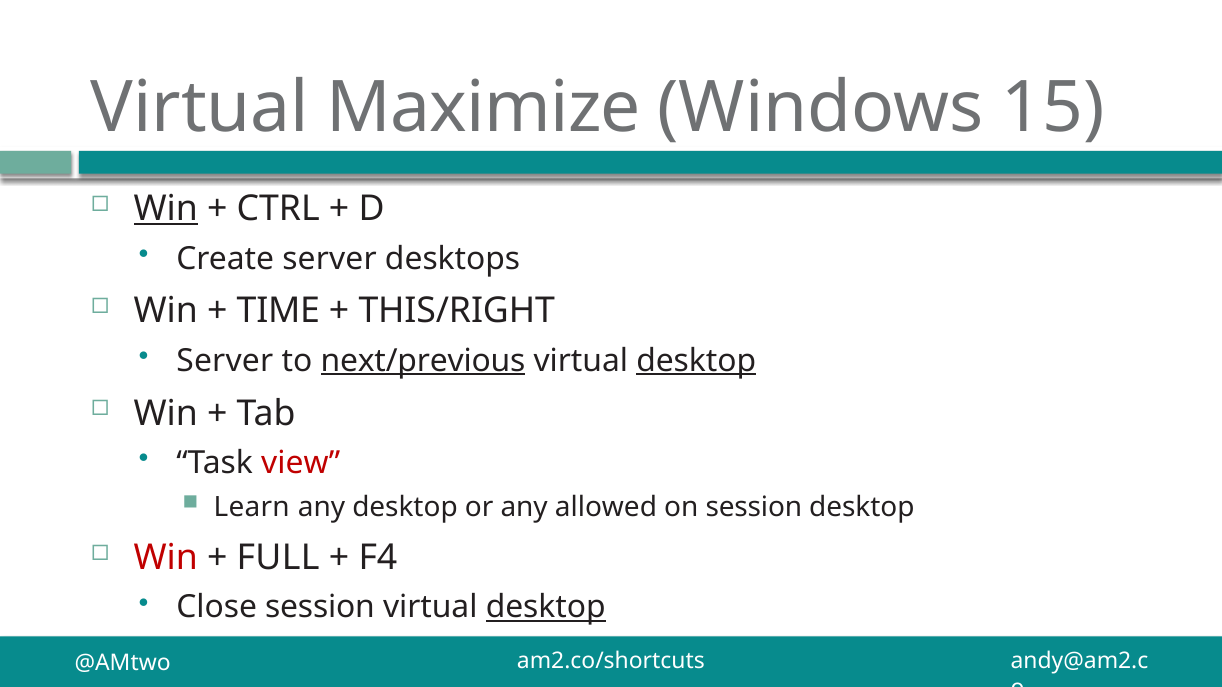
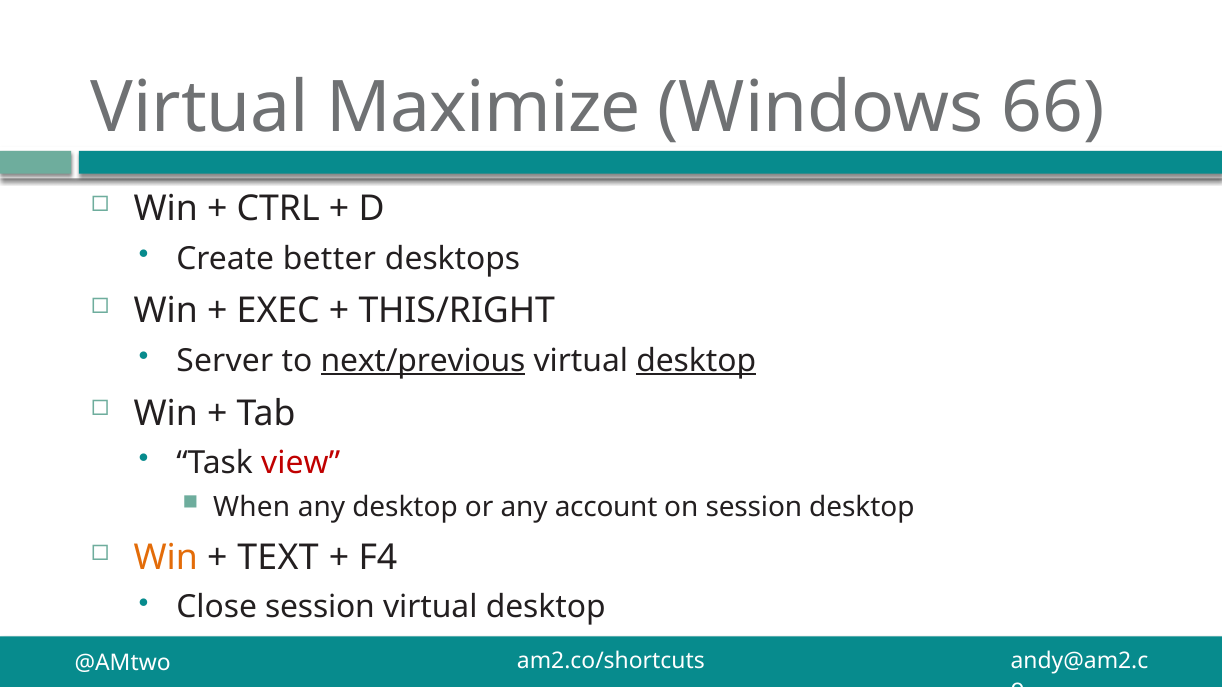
15: 15 -> 66 (1053, 108)
Win underline: present -> none (166, 209)
Create server: server -> better (329, 259)
TIME: TIME -> EXEC (278, 311)
Learn: Learn -> When (252, 507)
allowed: allowed -> account (606, 507)
Win colour: red -> orange (166, 558)
FULL: FULL -> TEXT (278, 558)
desktop underline: present -> none (546, 607)
